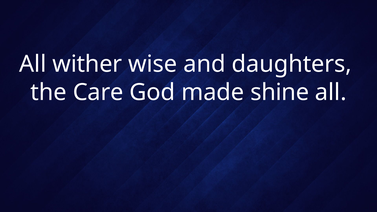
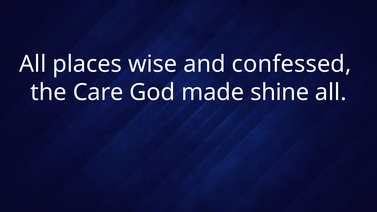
wither: wither -> places (87, 64)
daughters: daughters -> confessed (292, 64)
